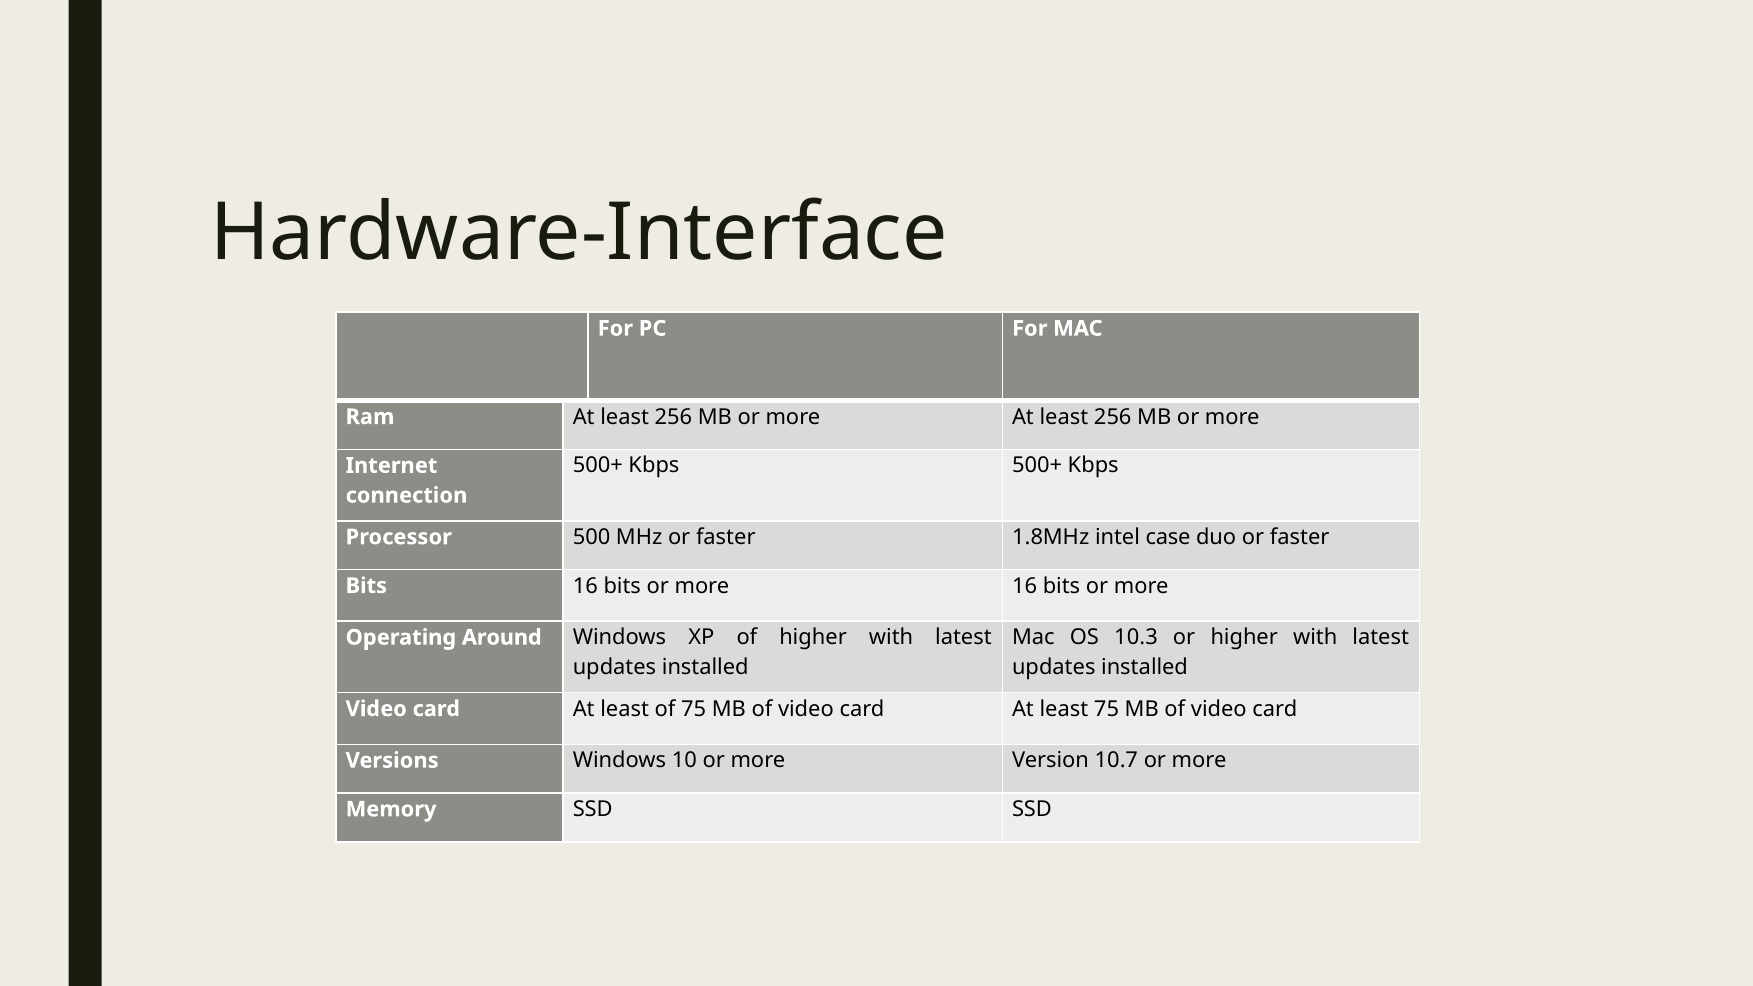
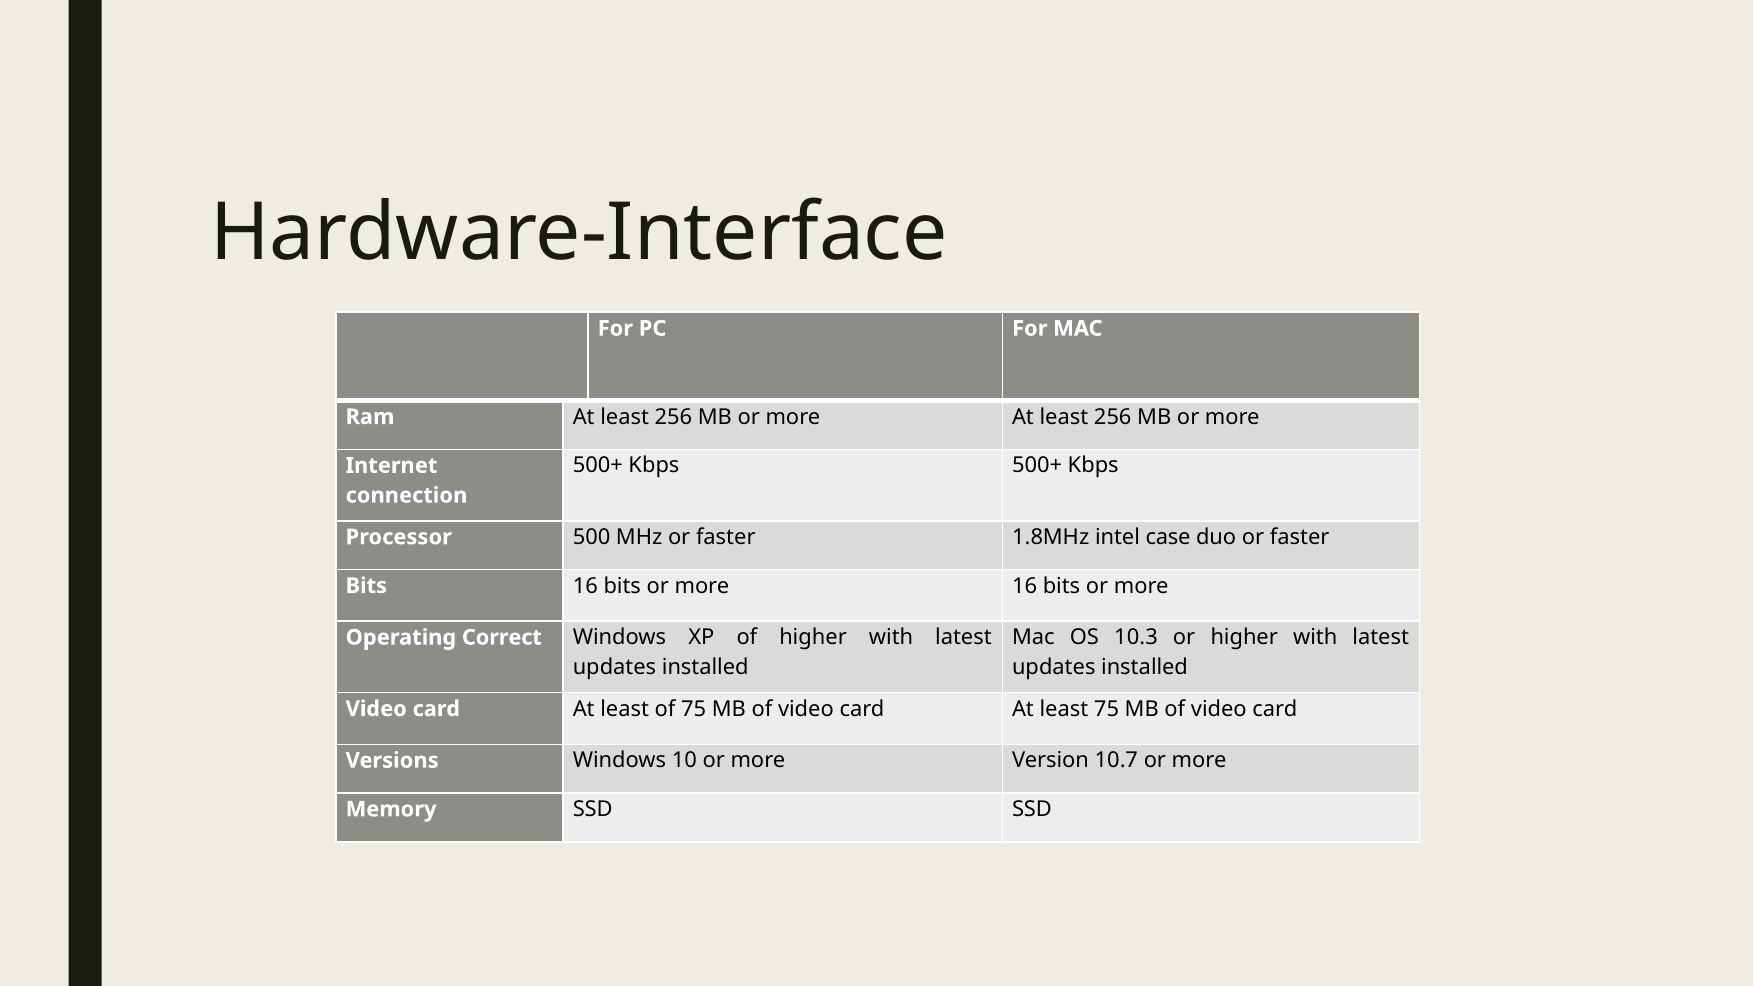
Around: Around -> Correct (502, 637)
